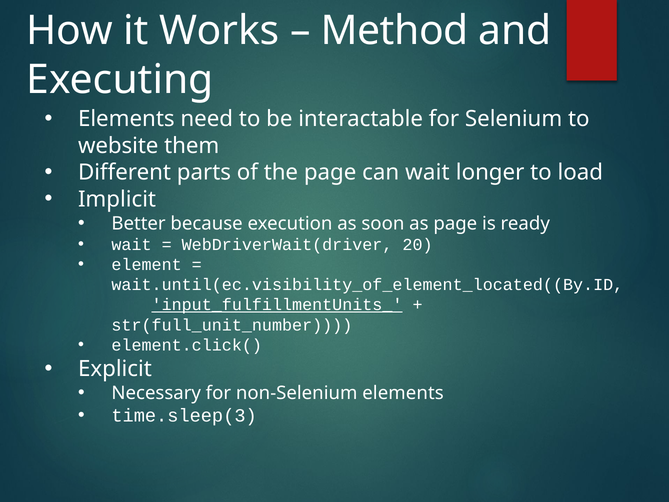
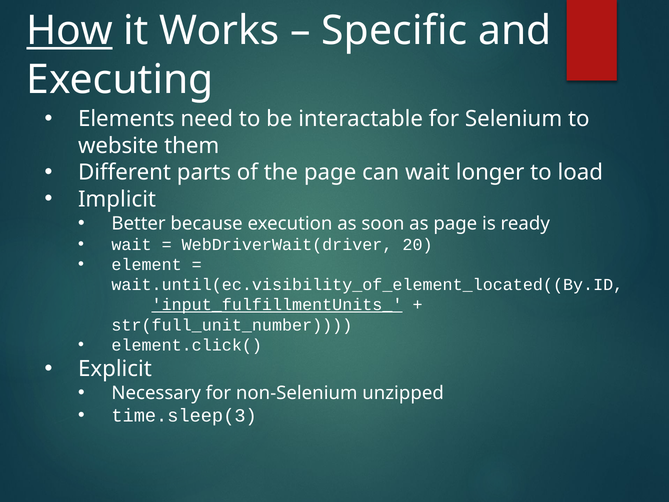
How underline: none -> present (70, 31)
Method: Method -> Specific (394, 31)
non-Selenium elements: elements -> unzipped (403, 393)
